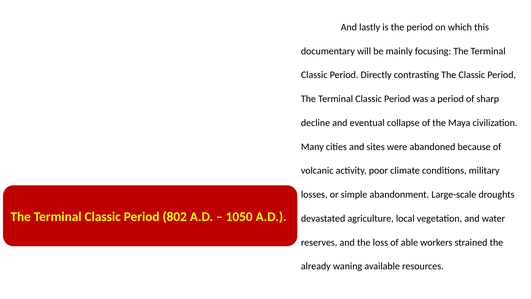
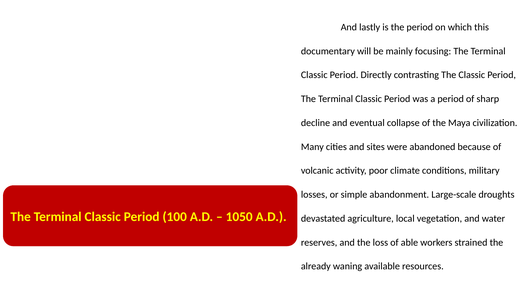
802: 802 -> 100 (175, 216)
